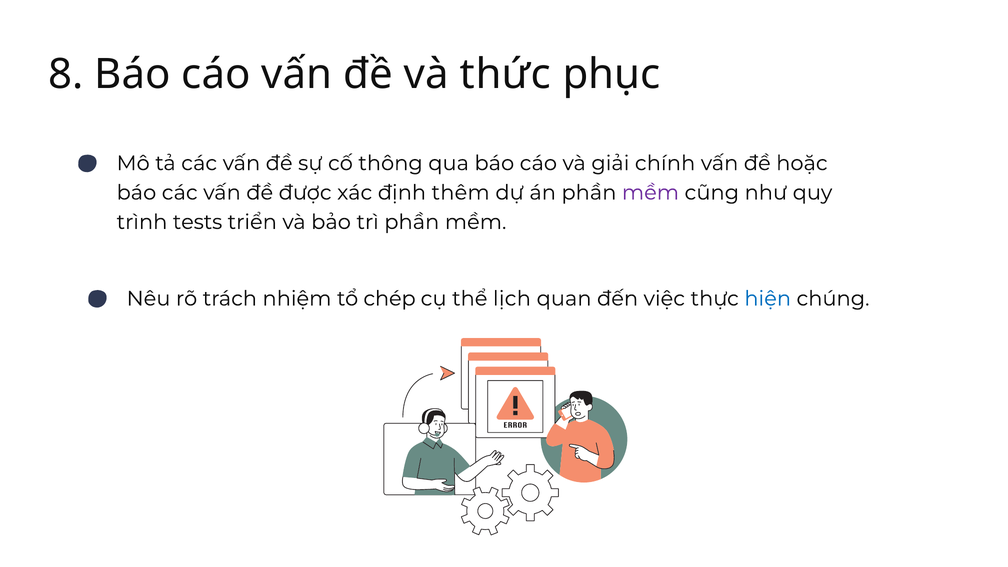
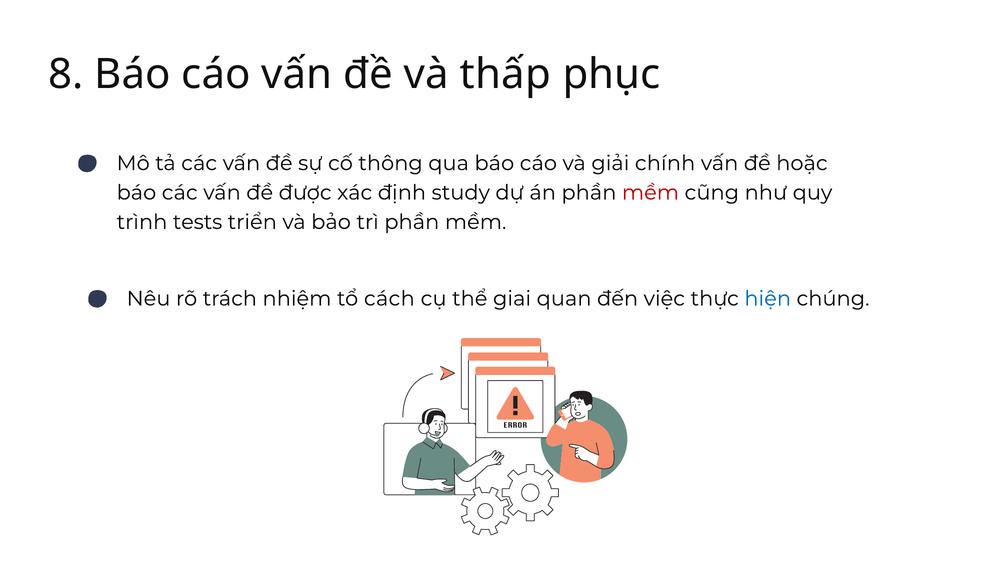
thức: thức -> thấp (505, 74)
thêm: thêm -> study (461, 193)
mềm colour: purple -> red (650, 193)
chép: chép -> cách (389, 299)
lịch: lịch -> giai (512, 299)
